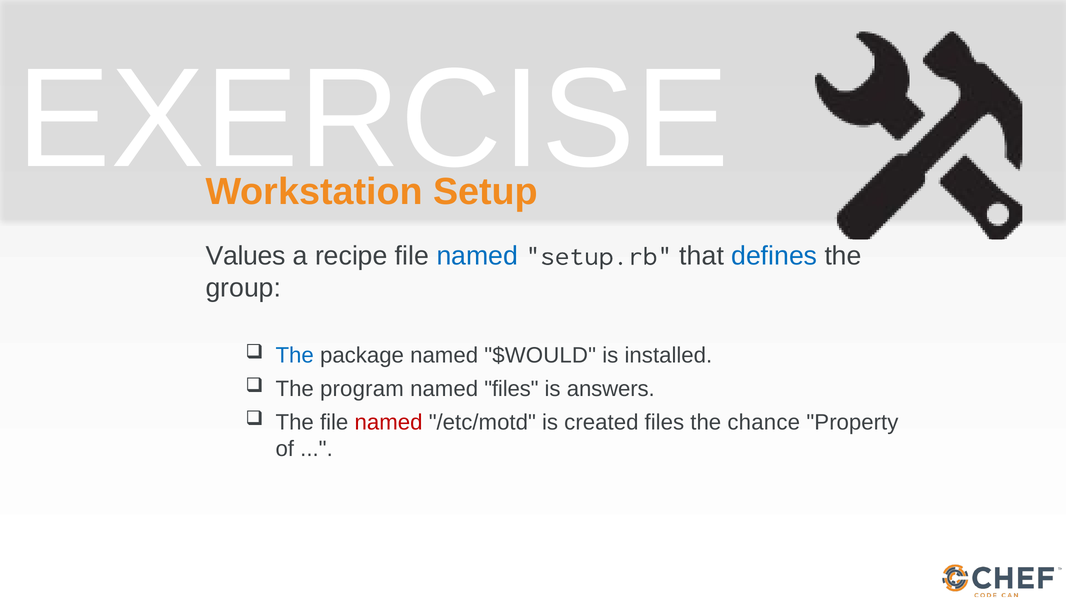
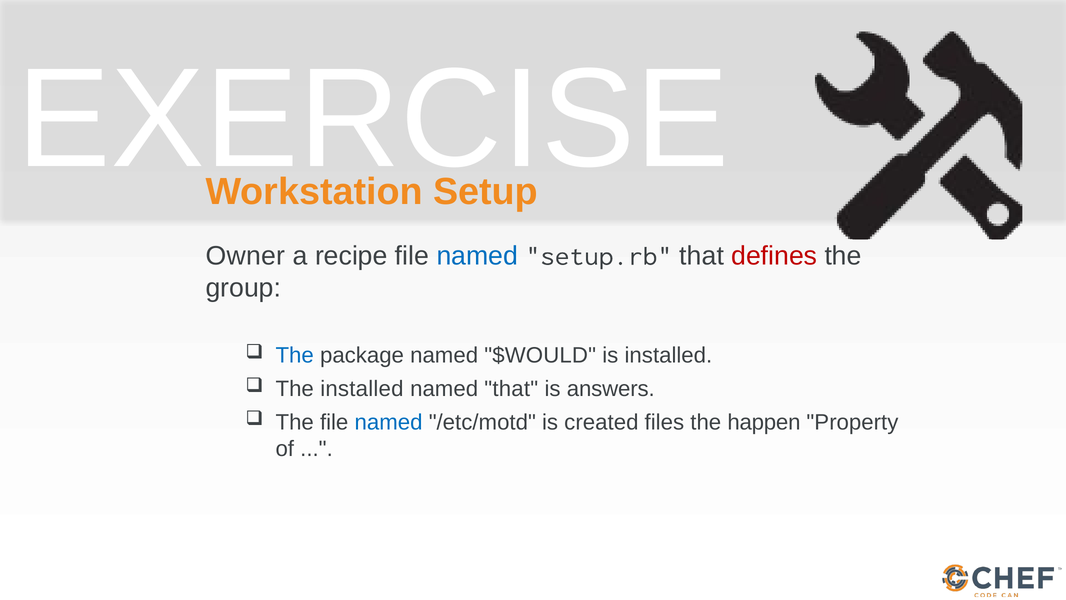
Values: Values -> Owner (245, 256)
defines colour: blue -> red (774, 256)
The program: program -> installed (362, 389)
named files: files -> that (511, 389)
named colour: red -> blue (389, 422)
chance: chance -> happen (764, 422)
